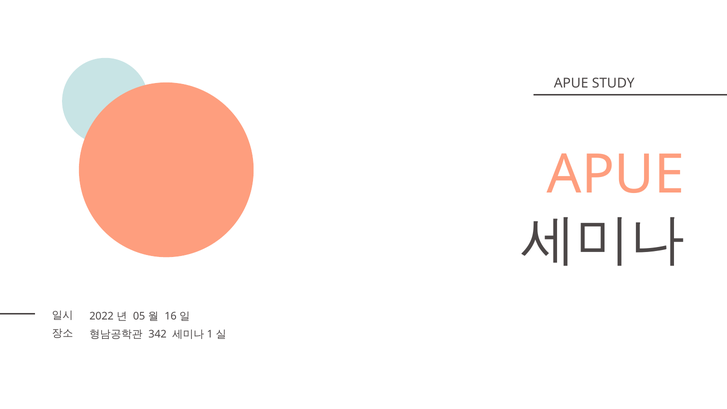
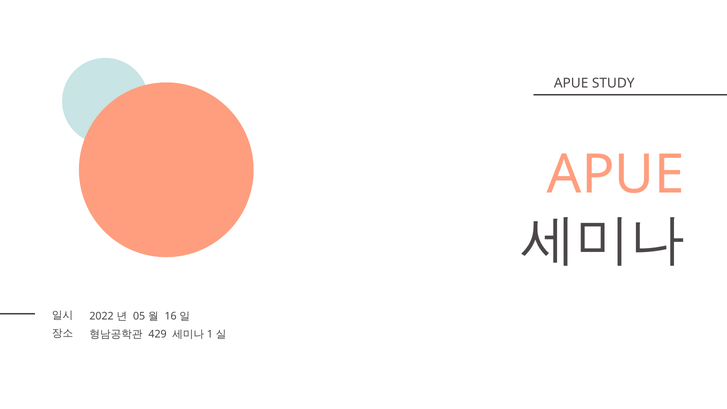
342: 342 -> 429 (158, 334)
